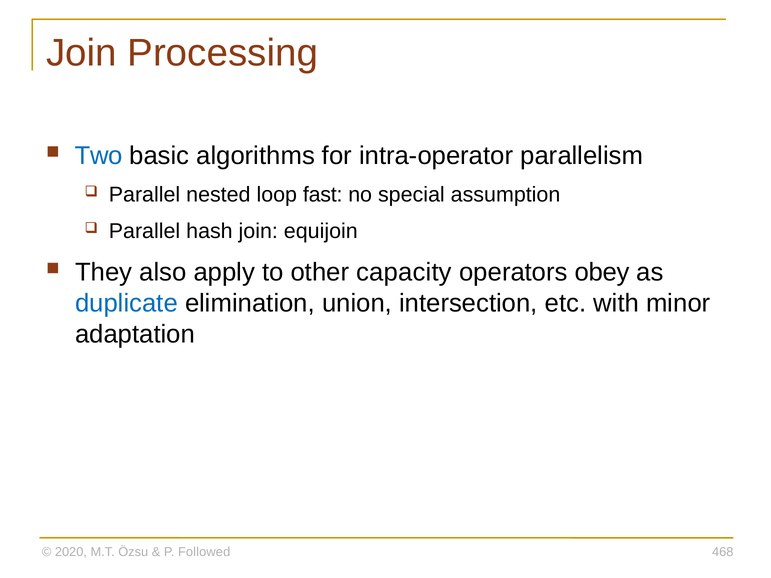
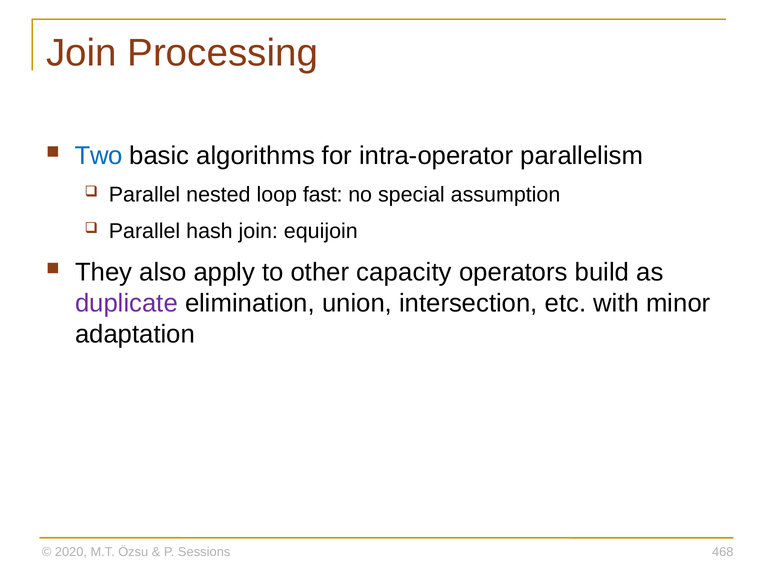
obey: obey -> build (602, 273)
duplicate colour: blue -> purple (126, 303)
Followed: Followed -> Sessions (204, 552)
